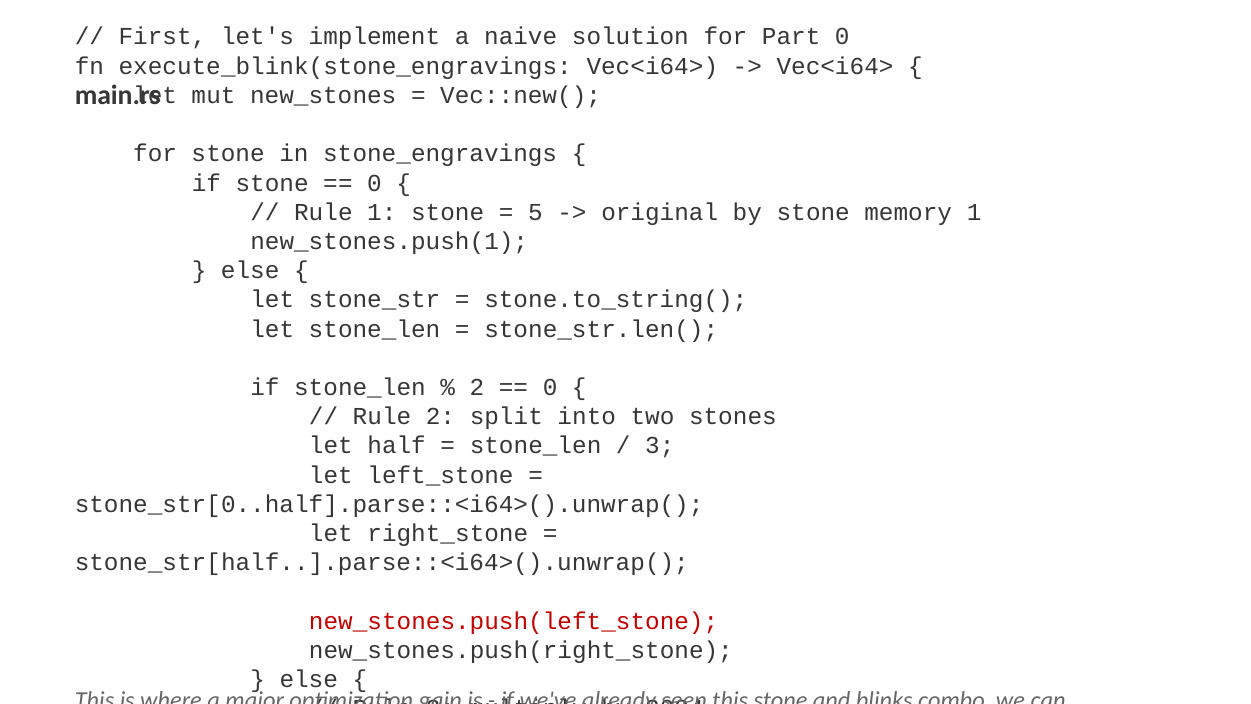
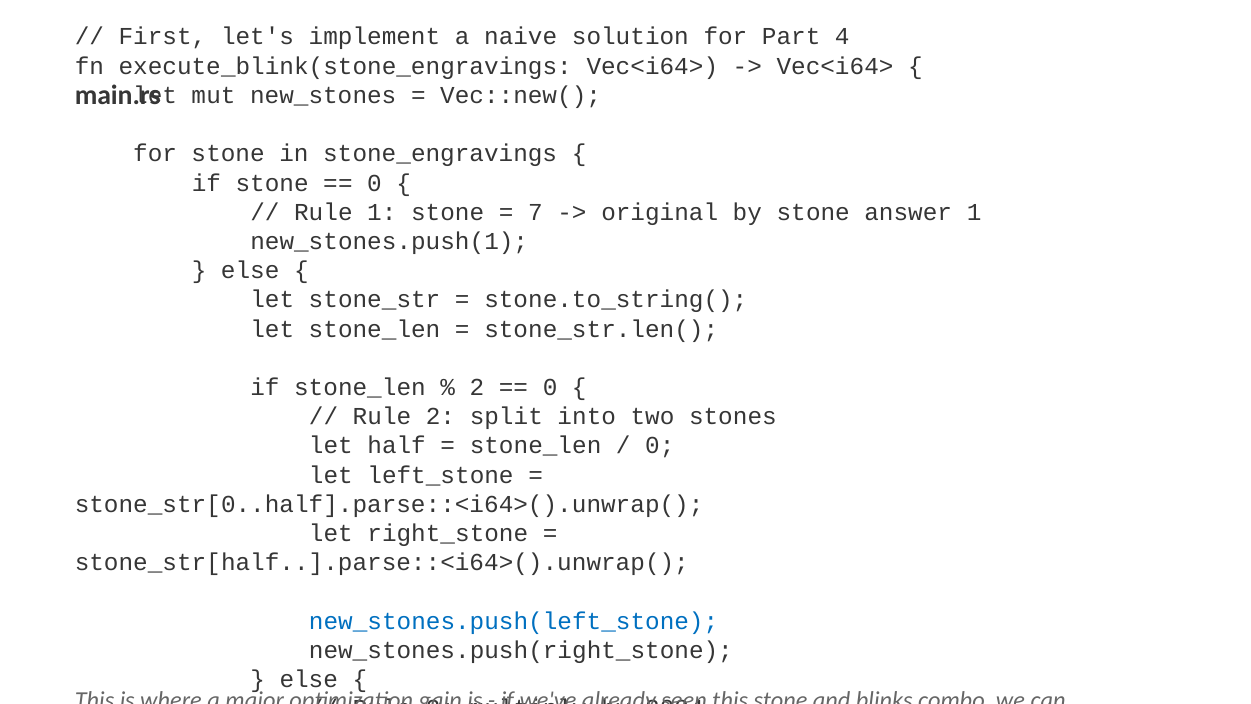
Part 0: 0 -> 4 (842, 37)
5: 5 -> 7 (535, 212)
memory: memory -> answer (908, 212)
3: 3 -> 0 (660, 446)
new_stones.push(left_stone colour: red -> blue (514, 621)
